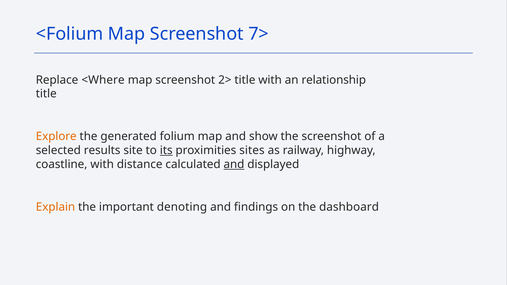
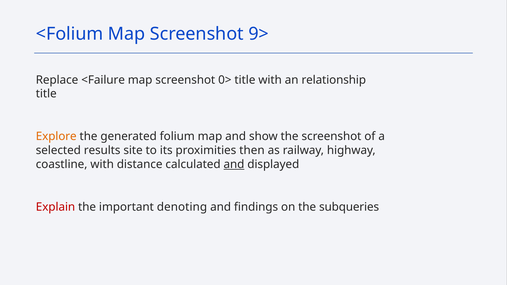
7>: 7> -> 9> (259, 34)
<Where: <Where -> <Failure (103, 80)
2>: 2> -> 0> (225, 80)
its underline: present -> none (166, 150)
sites: sites -> then (252, 150)
Explain colour: orange -> red (55, 207)
dashboard: dashboard -> subqueries (349, 207)
